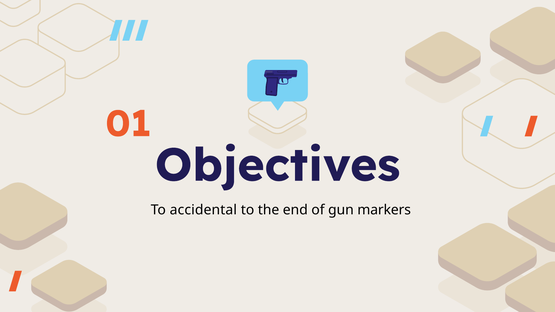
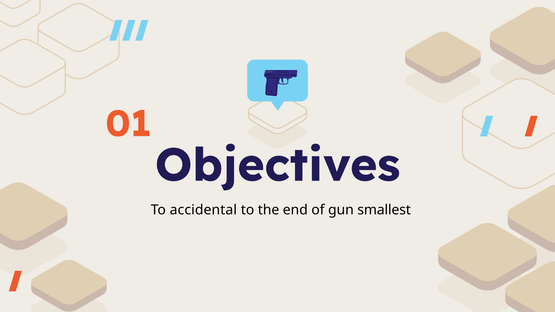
markers: markers -> smallest (384, 210)
